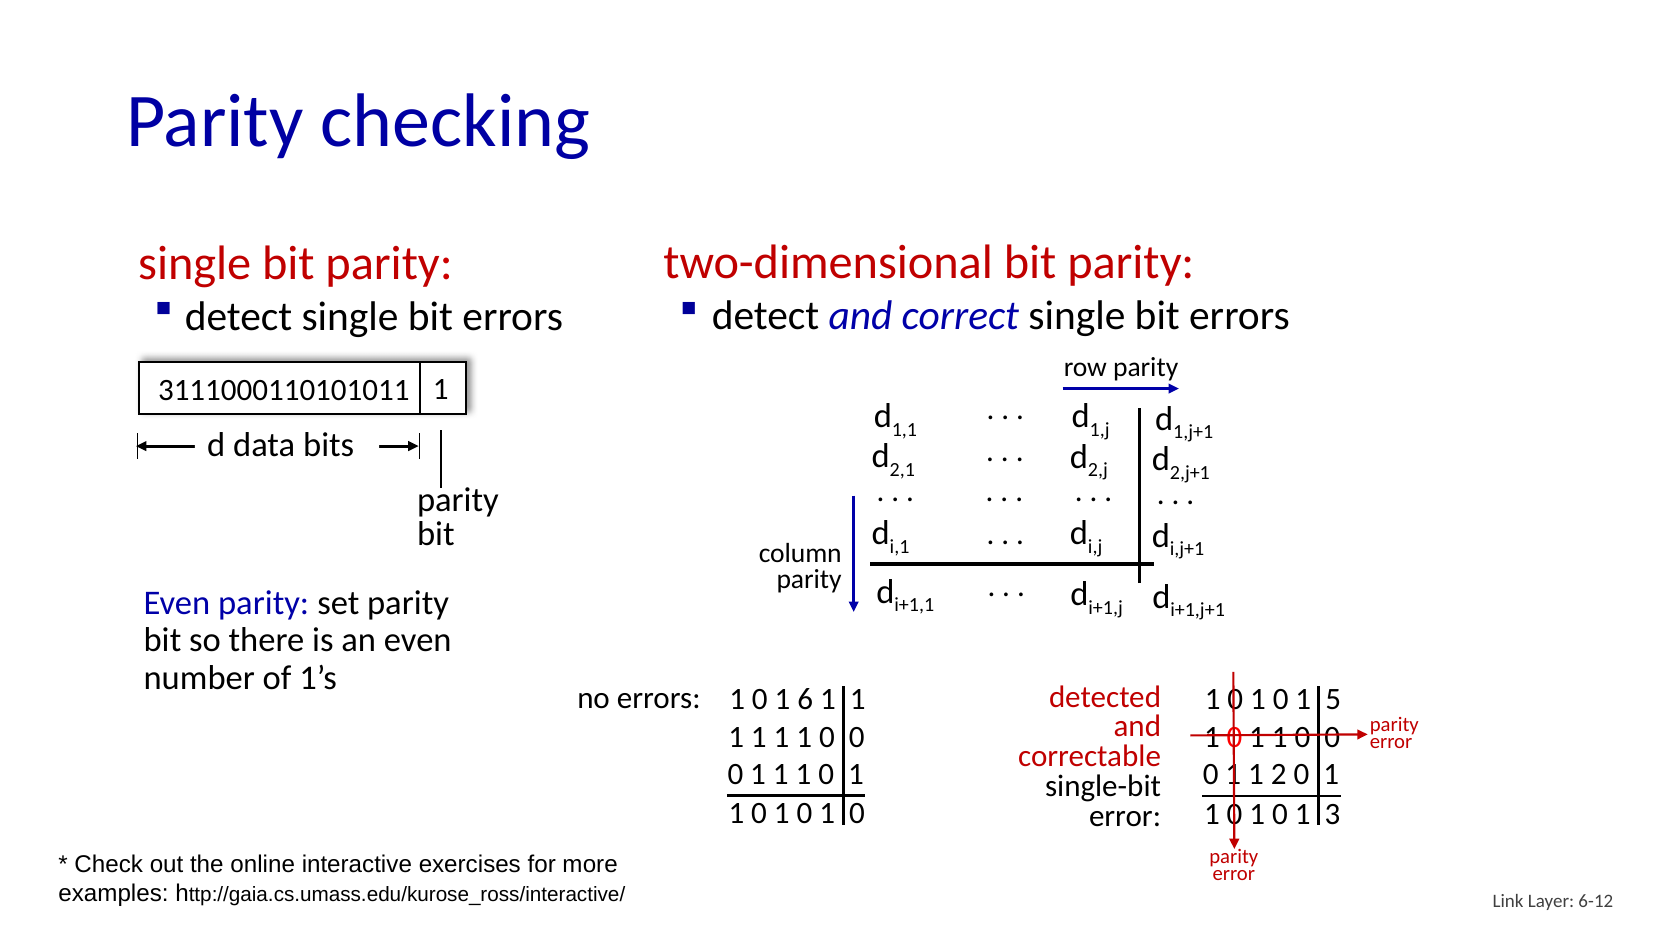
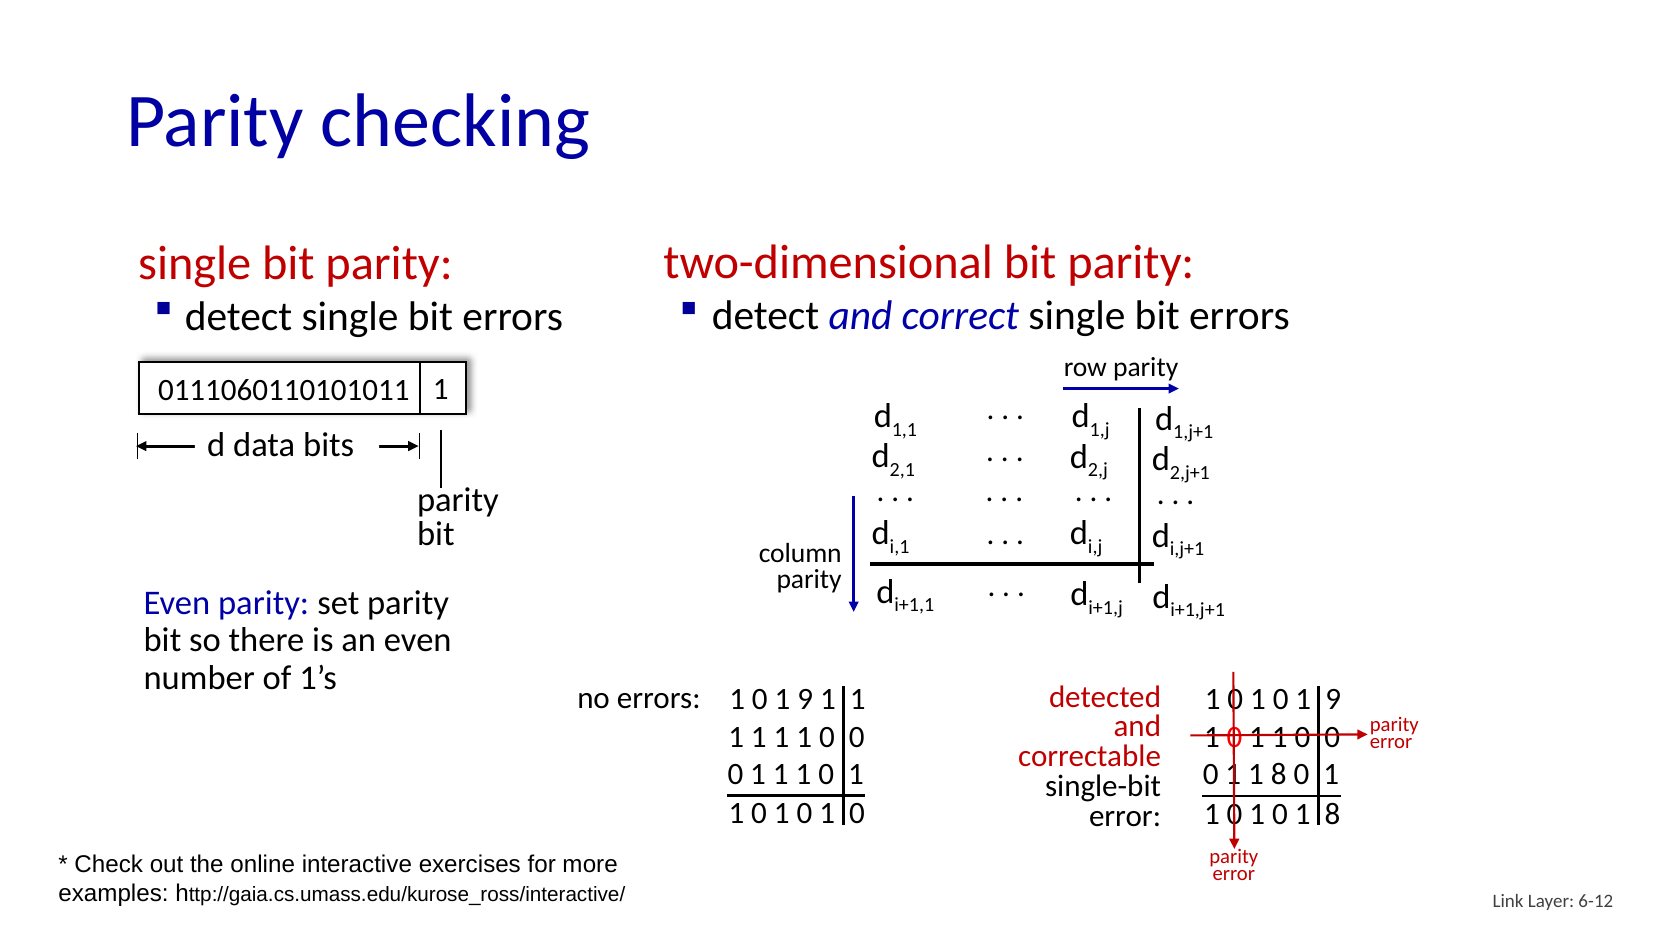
3111000110101011: 3111000110101011 -> 0111060110101011 (284, 390)
6: 6 -> 9 (805, 699)
5: 5 -> 9 (1333, 699)
1 1 2: 2 -> 8 (1279, 774)
0 1 3: 3 -> 8 (1332, 814)
